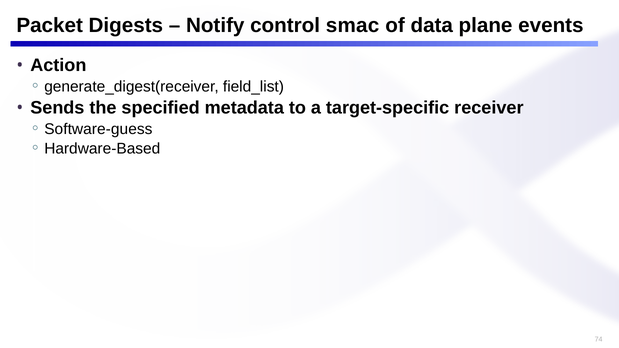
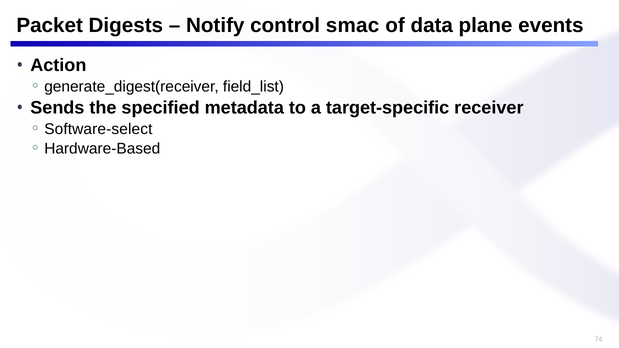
Software-guess: Software-guess -> Software-select (98, 129)
